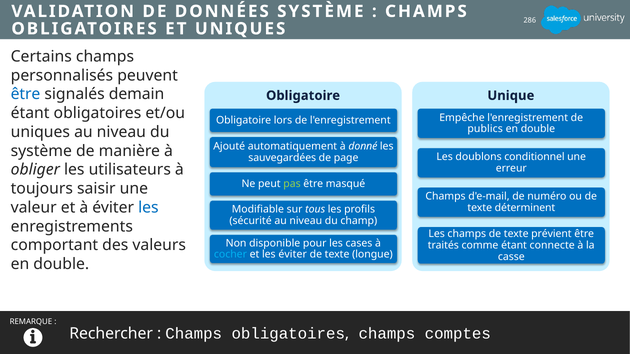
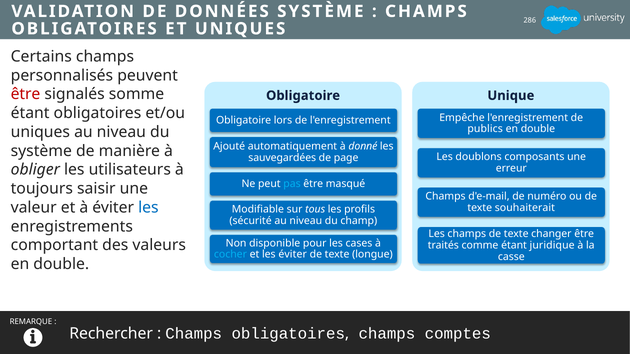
être colour: blue -> red (26, 94)
demain: demain -> somme (137, 94)
conditionnel: conditionnel -> composants (534, 157)
pas colour: light green -> light blue (292, 184)
déterminent: déterminent -> souhaiterait (525, 208)
prévient: prévient -> changer (551, 234)
connecte: connecte -> juridique (552, 246)
